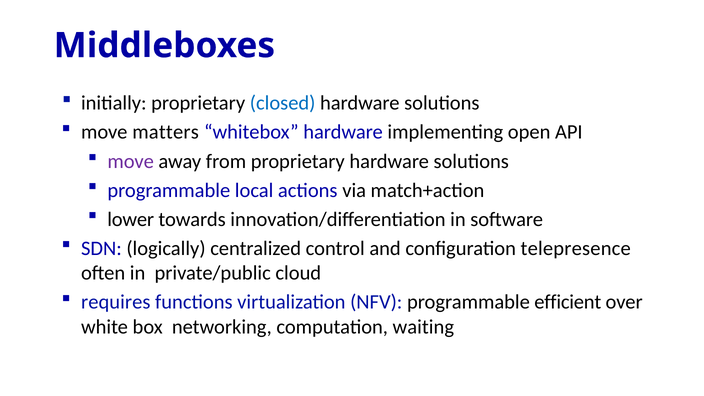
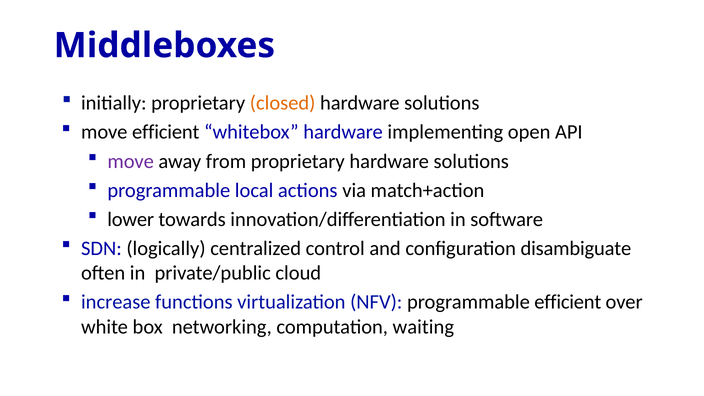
closed colour: blue -> orange (283, 103)
move matters: matters -> efficient (166, 132)
telepresence: telepresence -> disambiguate (576, 248)
requires: requires -> increase (116, 302)
